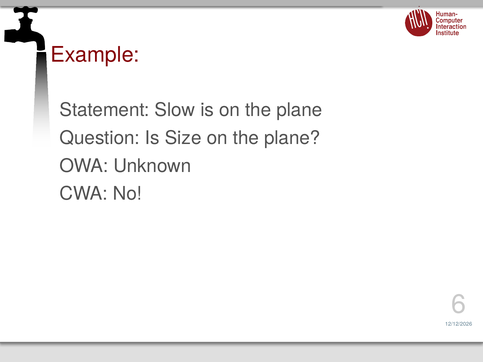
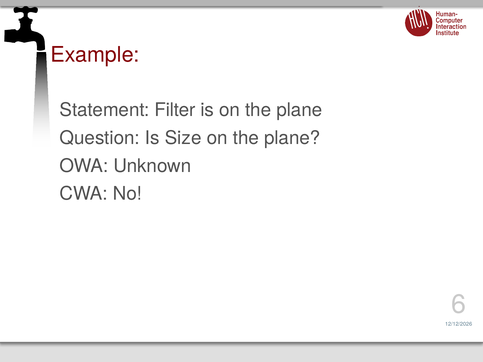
Slow: Slow -> Filter (175, 110)
